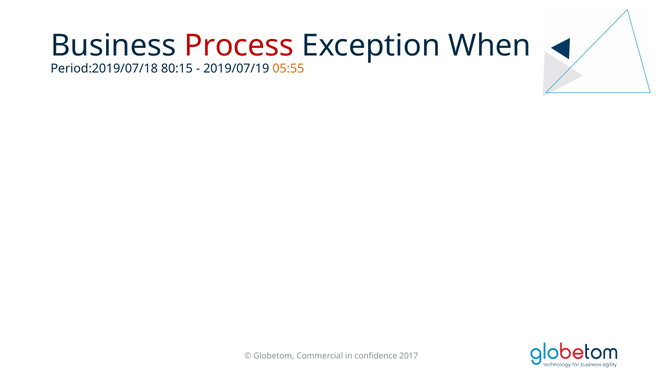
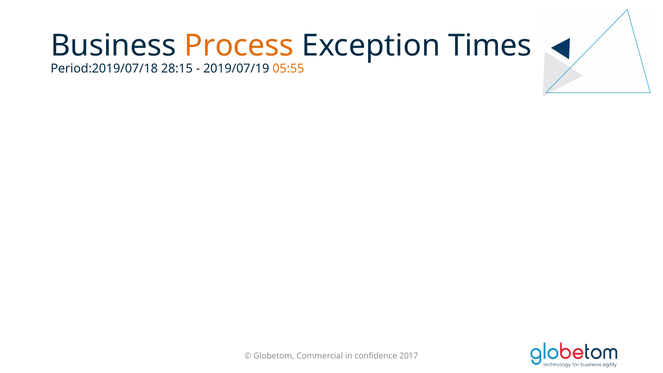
Process colour: red -> orange (239, 46)
When: When -> Times (490, 46)
80:15: 80:15 -> 28:15 (177, 69)
